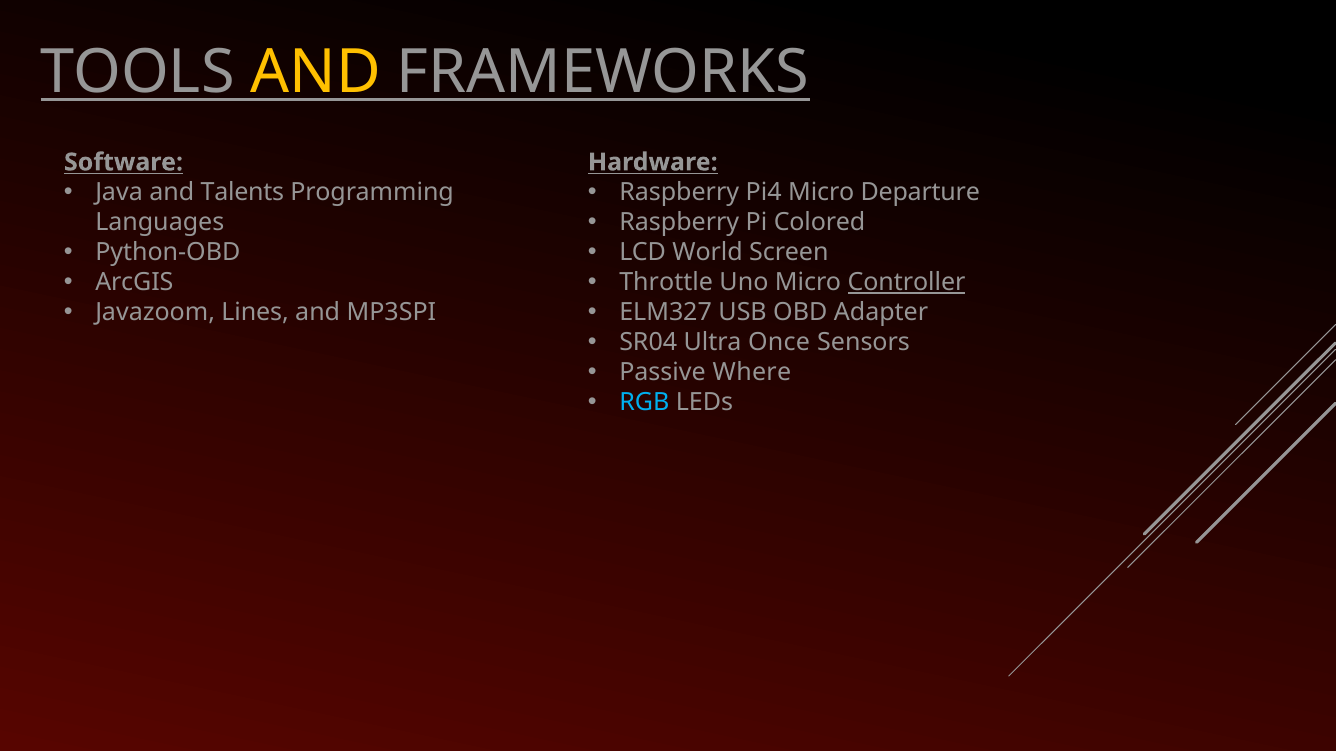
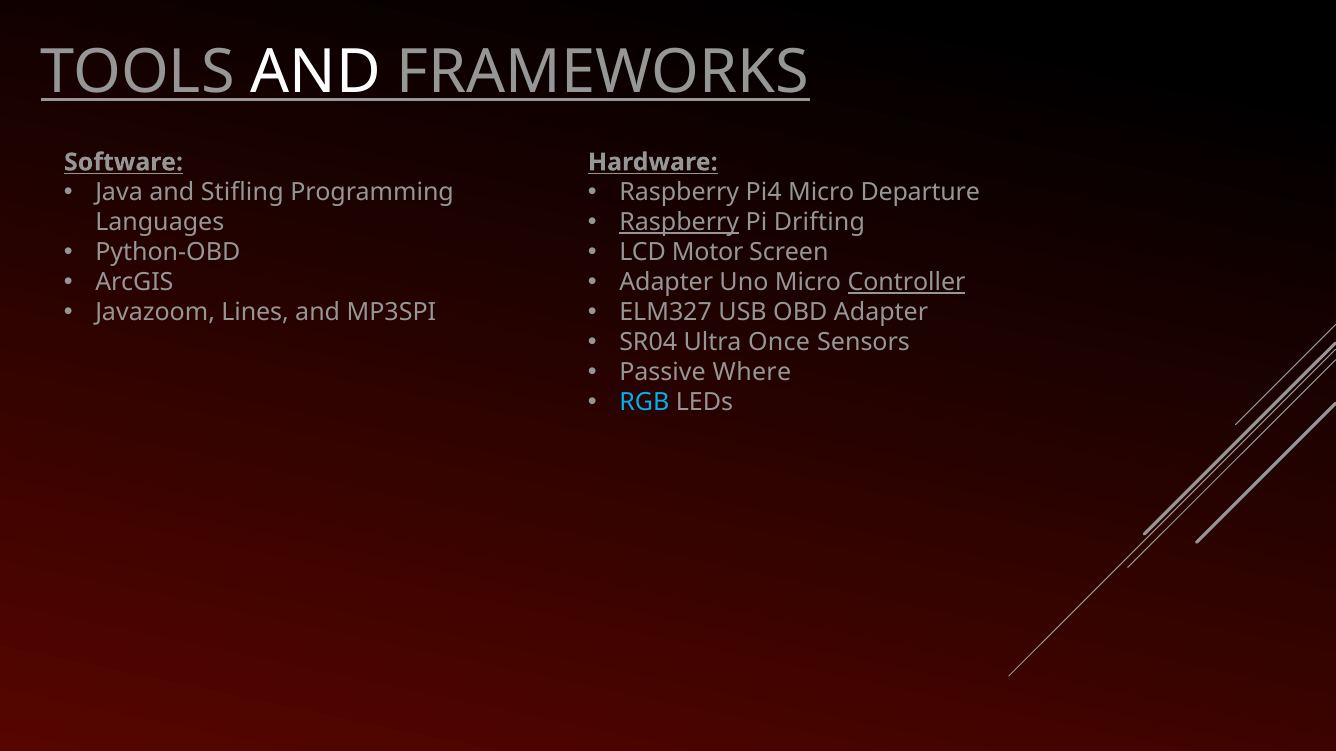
AND colour: yellow -> white (316, 72)
Talents: Talents -> Stifling (242, 192)
Raspberry underline: none -> present (679, 222)
Colored: Colored -> Drifting (819, 222)
World: World -> Motor (708, 252)
Throttle: Throttle -> Adapter (666, 283)
